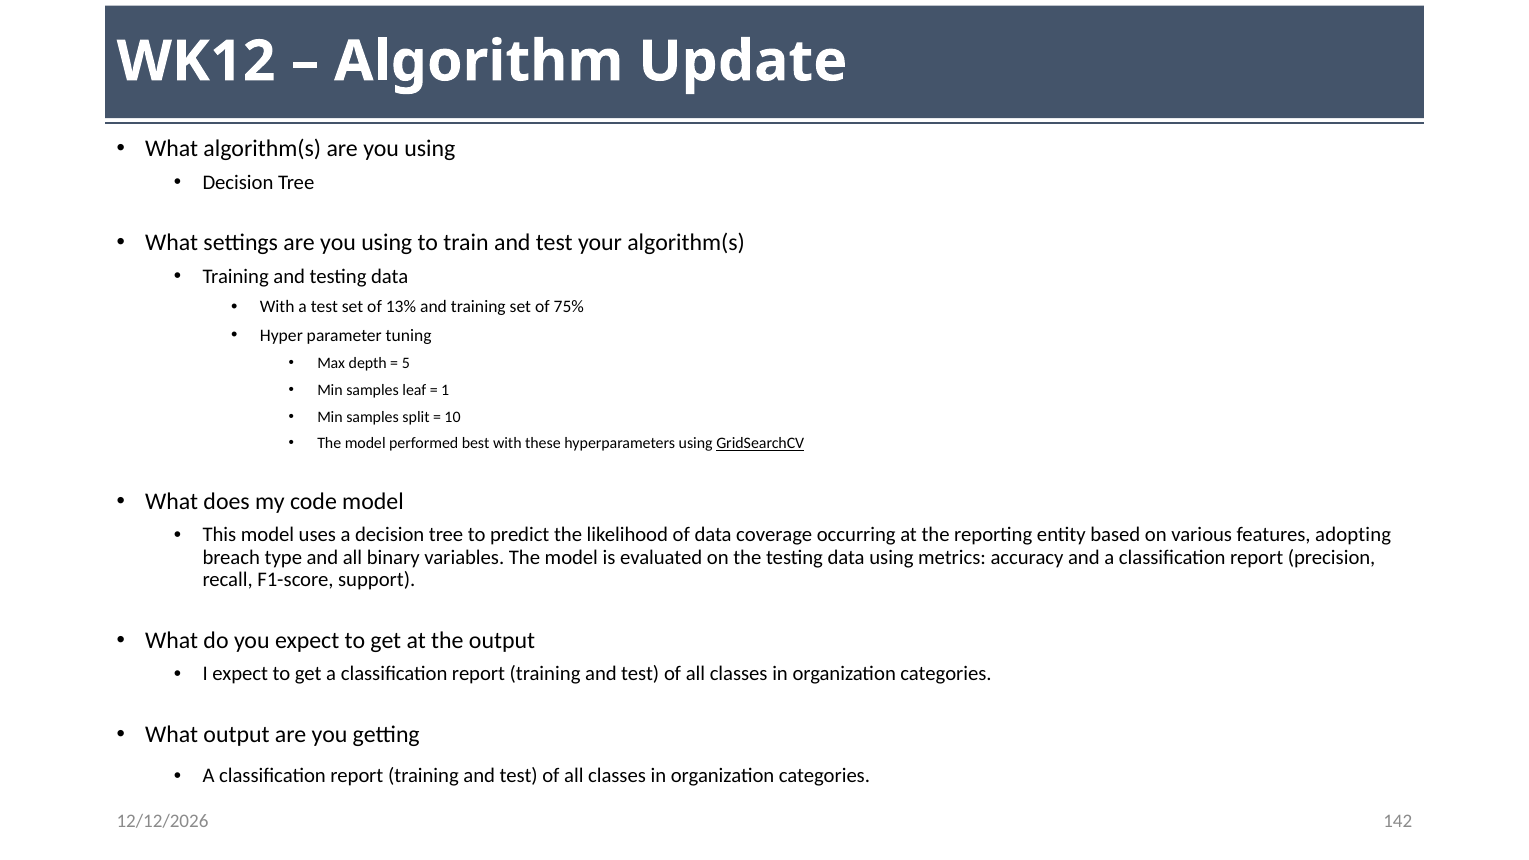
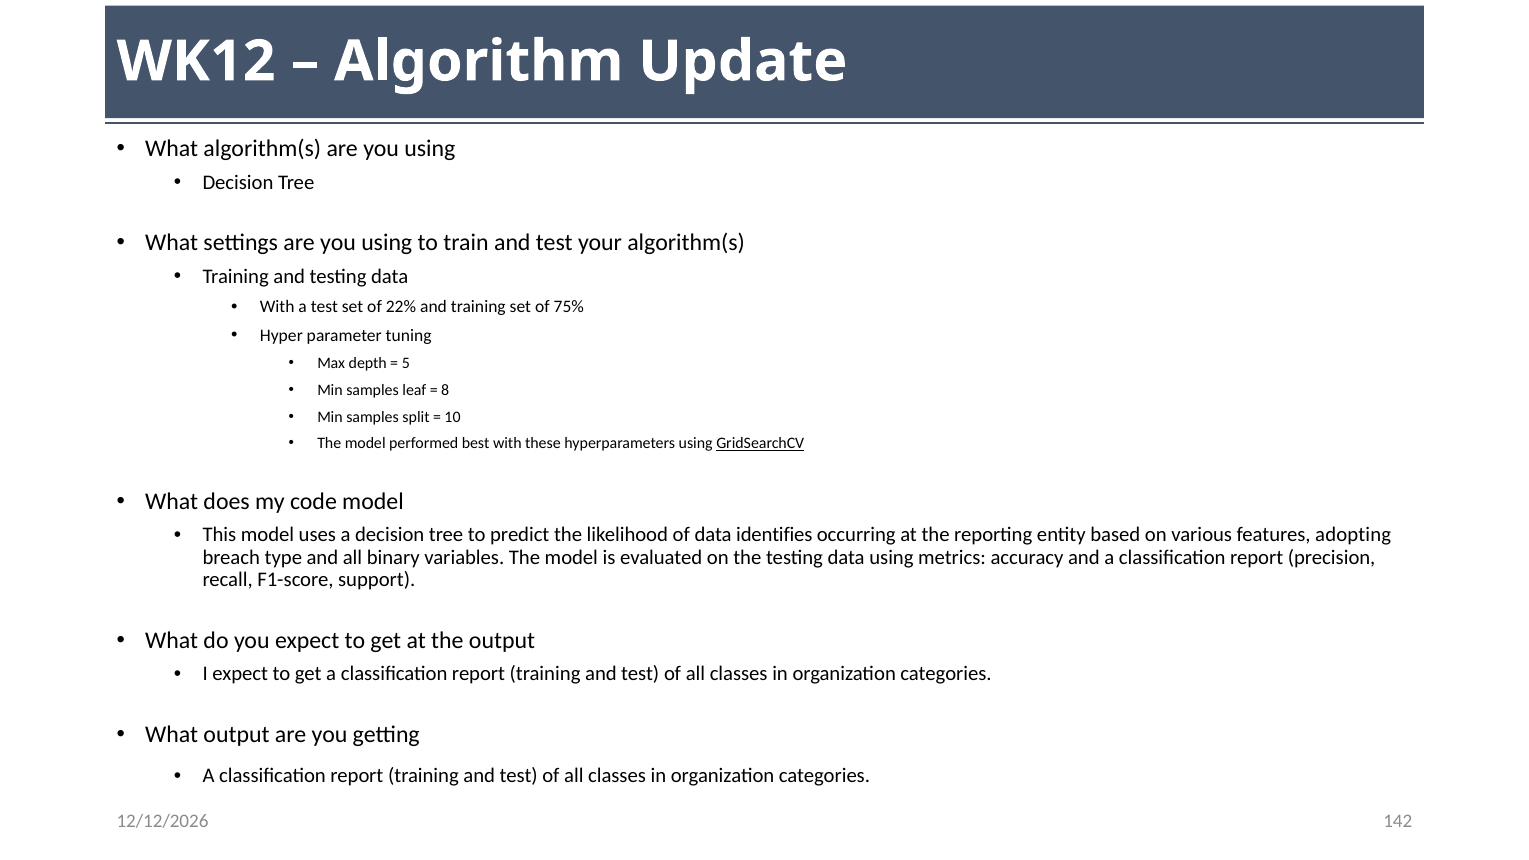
13%: 13% -> 22% (401, 307)
1: 1 -> 8 (445, 390)
coverage: coverage -> identifies (774, 535)
